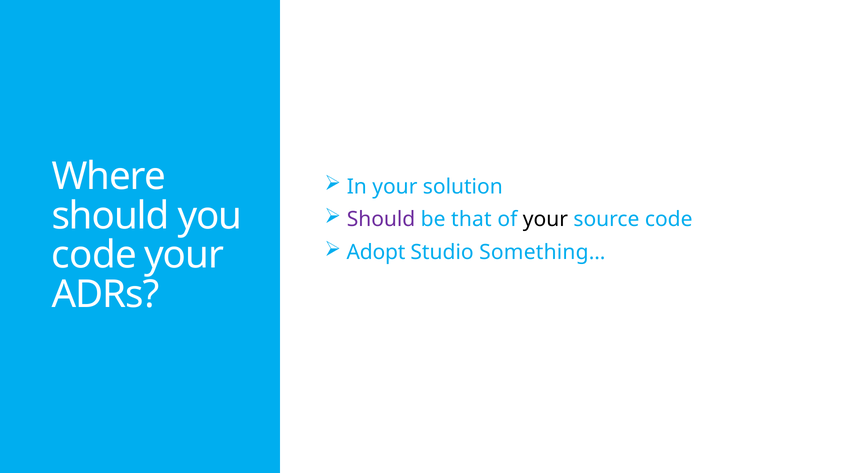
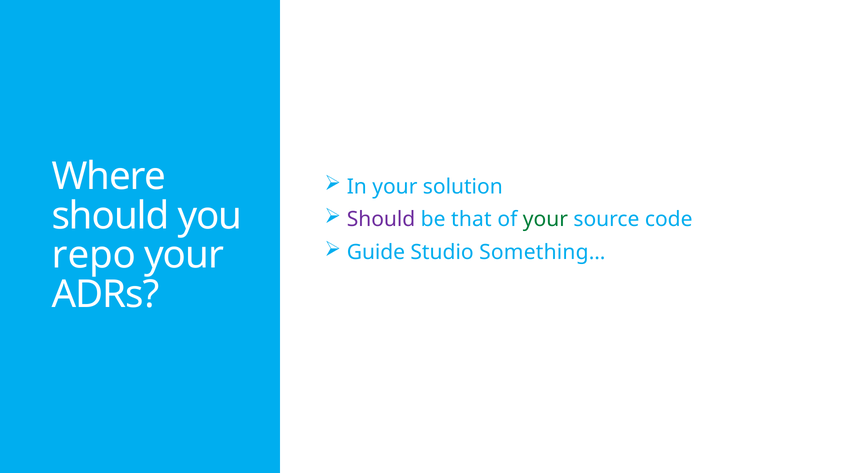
your colour: black -> green (545, 220)
Adopt: Adopt -> Guide (376, 252)
code: code -> repo (94, 255)
